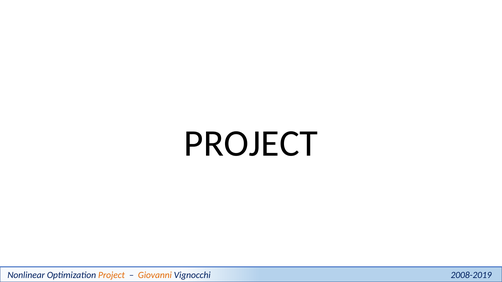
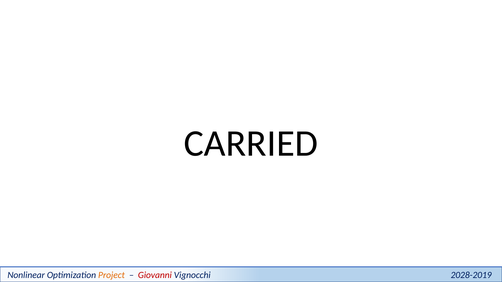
PROJECT: PROJECT -> CARRIED (251, 144)
Giovanni colour: orange -> red (155, 275)
2008-2019: 2008-2019 -> 2028-2019 (471, 275)
